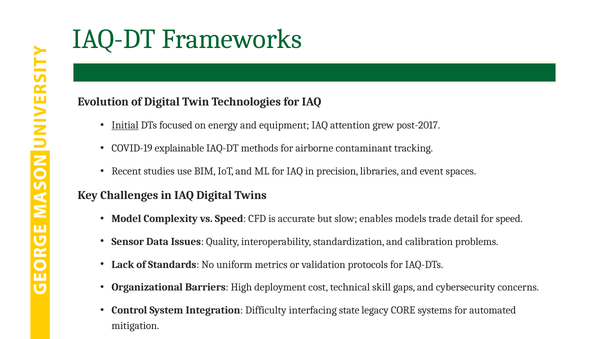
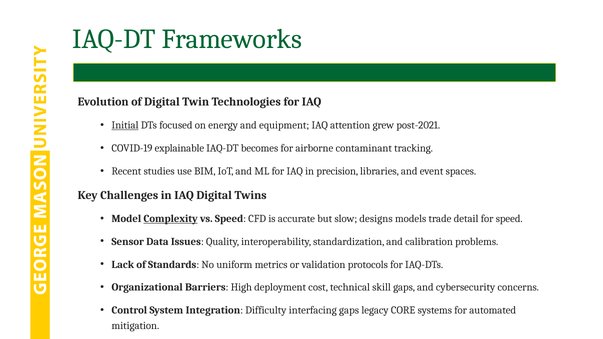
post-2017: post-2017 -> post-2021 (418, 125)
methods: methods -> becomes (260, 148)
Complexity underline: none -> present (171, 219)
enables: enables -> designs (376, 219)
interfacing state: state -> gaps (349, 311)
